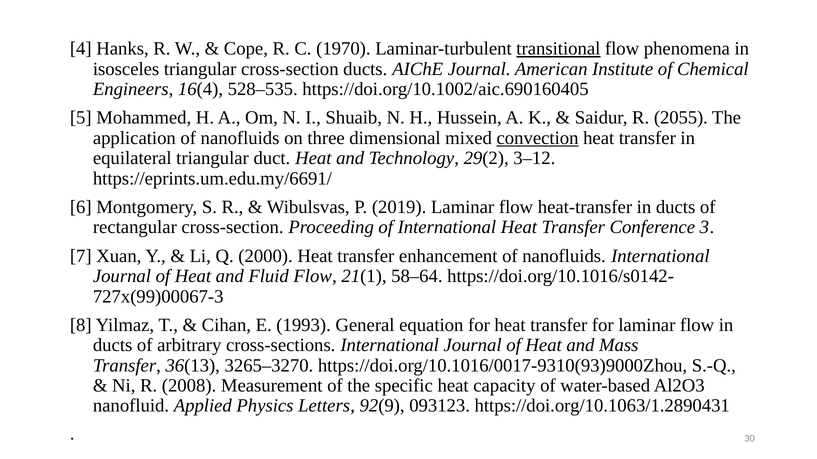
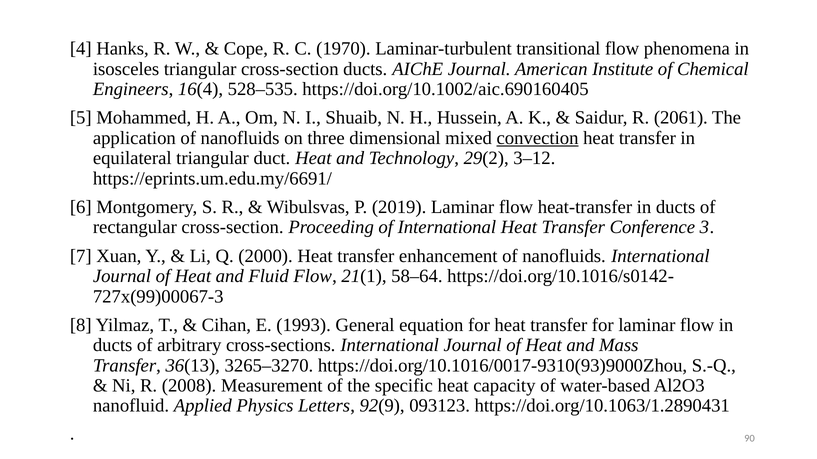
transitional underline: present -> none (558, 49)
2055: 2055 -> 2061 (681, 118)
30: 30 -> 90 (750, 439)
